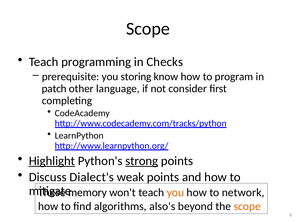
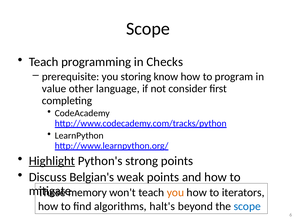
patch: patch -> value (54, 89)
strong underline: present -> none (142, 161)
Dialect's: Dialect's -> Belgian's (92, 177)
network: network -> iterators (243, 192)
also's: also's -> halt's (162, 206)
scope colour: orange -> blue (247, 206)
